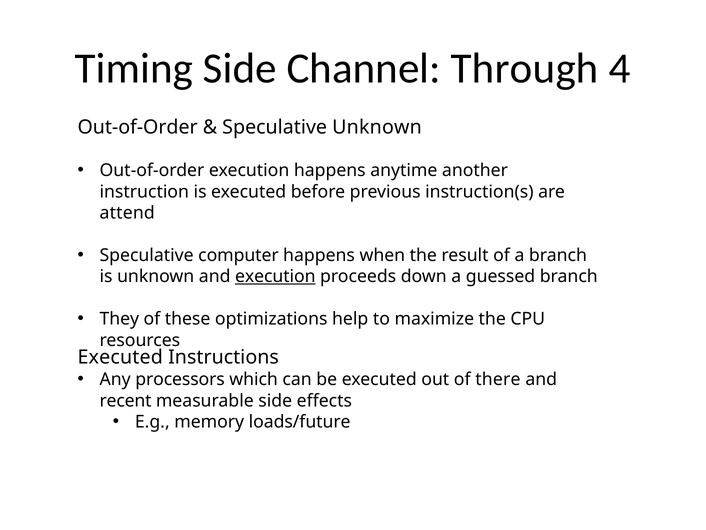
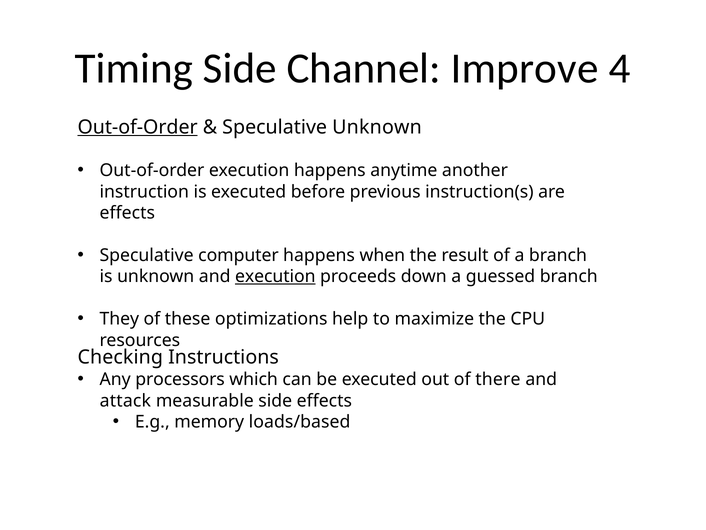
Through: Through -> Improve (525, 68)
Out-of-Order underline: none -> present (138, 127)
attend: attend -> effects (127, 213)
Executed: Executed -> Checking (120, 357)
recent: recent -> attack (125, 400)
loads/future: loads/future -> loads/based (300, 422)
